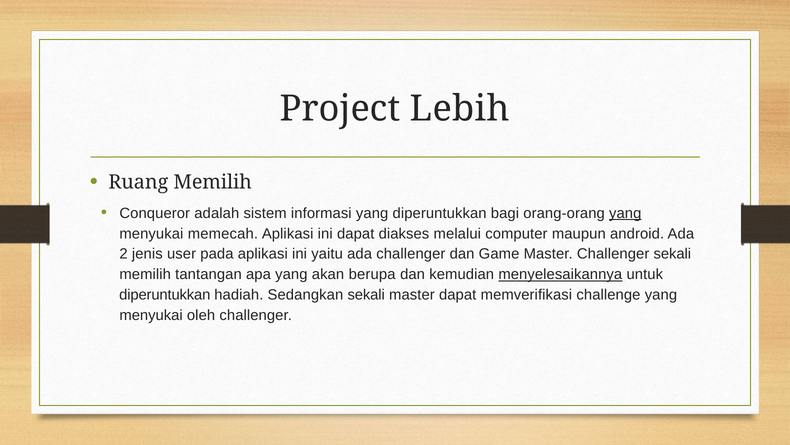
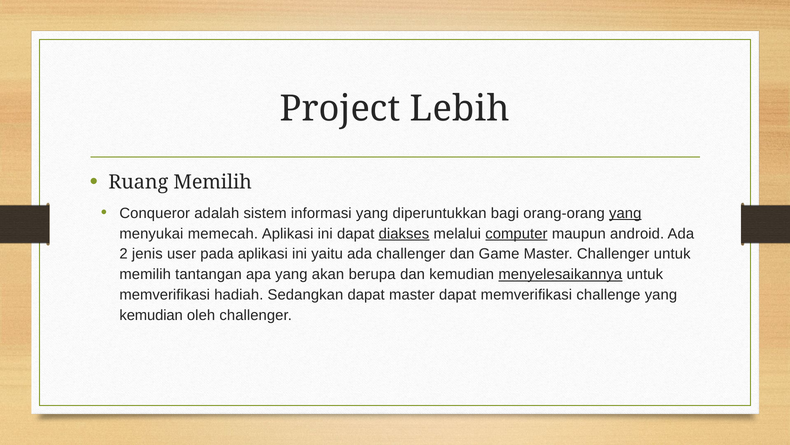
diakses underline: none -> present (404, 233)
computer underline: none -> present (516, 233)
Challenger sekali: sekali -> untuk (672, 254)
diperuntukkan: diperuntukkan -> memverifikasi (165, 295)
Sedangkan sekali: sekali -> dapat (366, 295)
menyukai: menyukai -> kemudian (151, 315)
